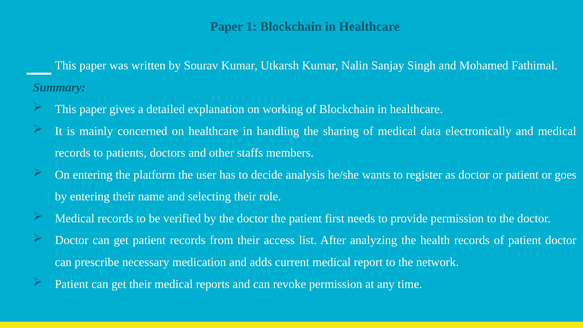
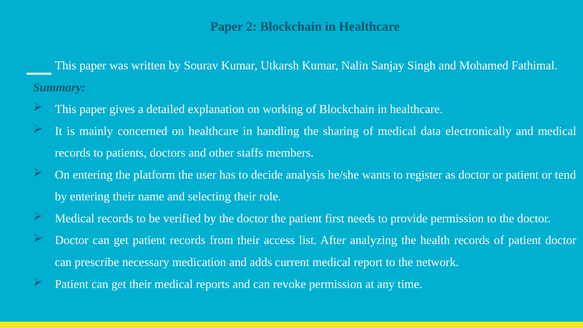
1: 1 -> 2 (251, 26)
goes: goes -> tend (565, 175)
